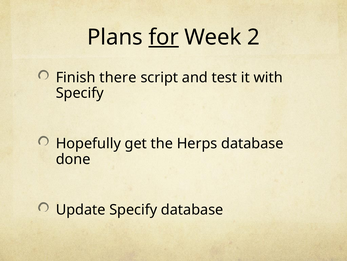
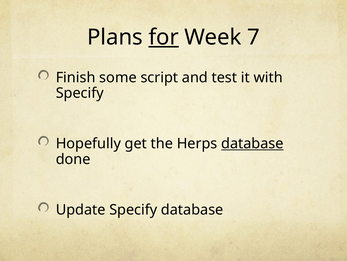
2: 2 -> 7 (254, 37)
there: there -> some (118, 77)
database underline: none -> present (252, 143)
